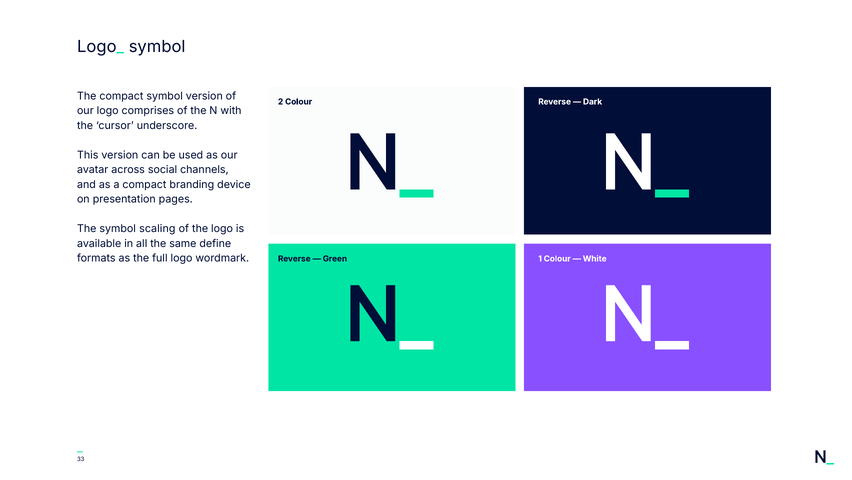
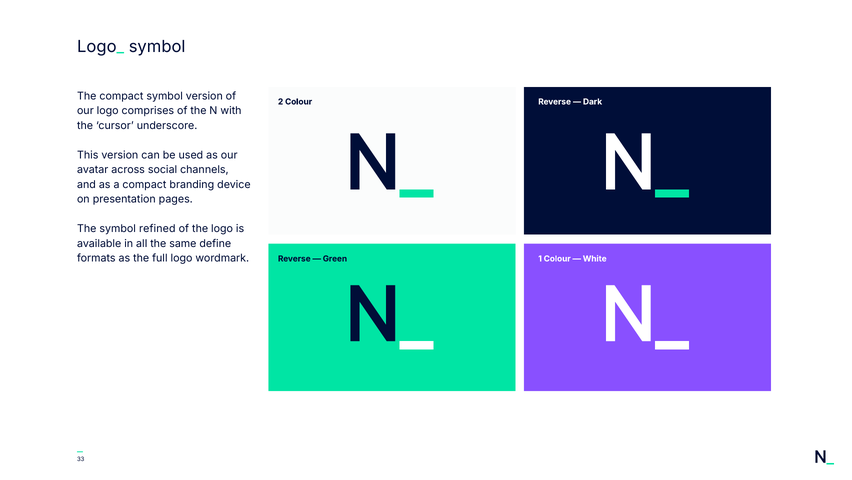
scaling: scaling -> refined (157, 229)
